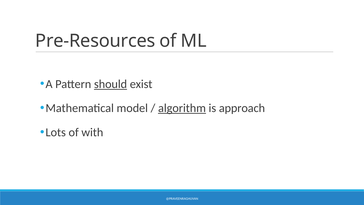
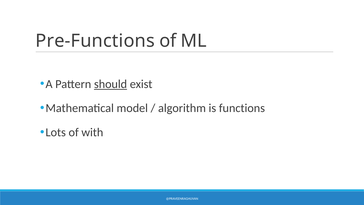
Pre-Resources: Pre-Resources -> Pre-Functions (95, 41)
algorithm underline: present -> none (182, 108)
approach: approach -> functions (242, 108)
